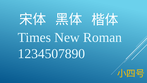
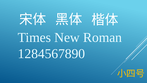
1234507890: 1234507890 -> 1284567890 (51, 53)
